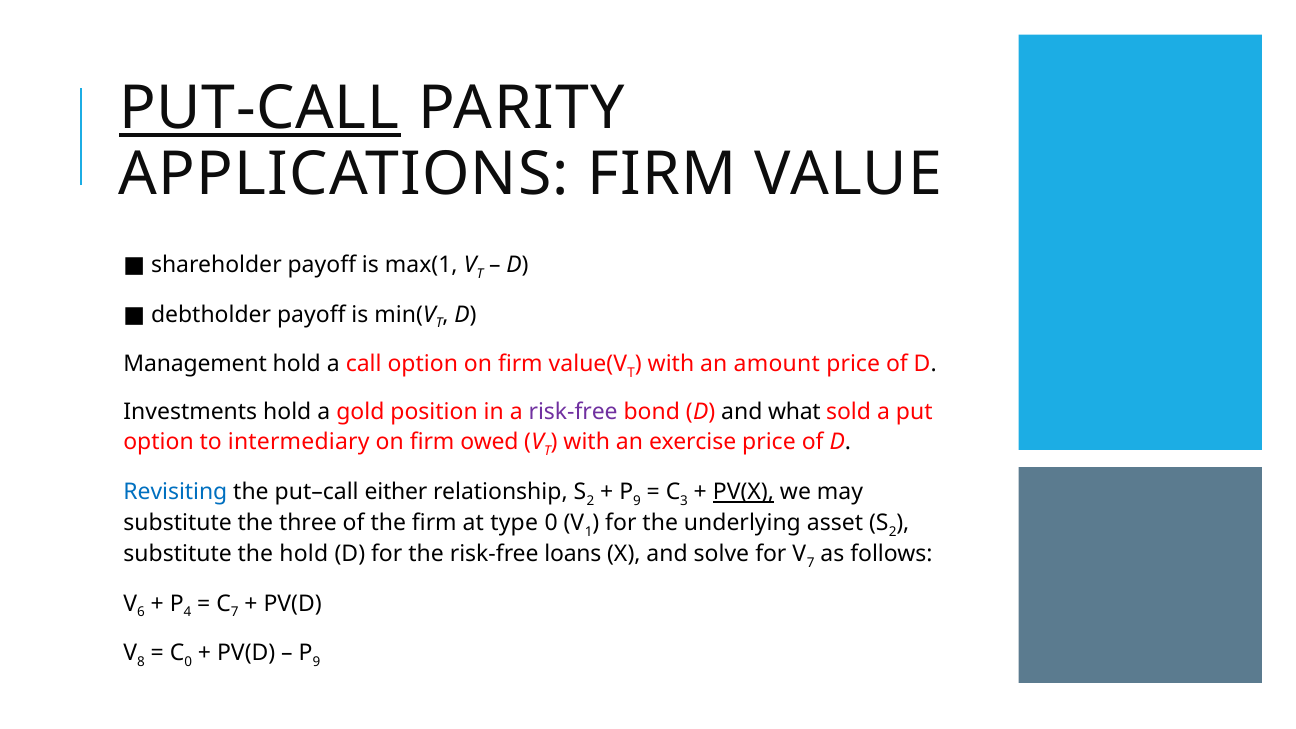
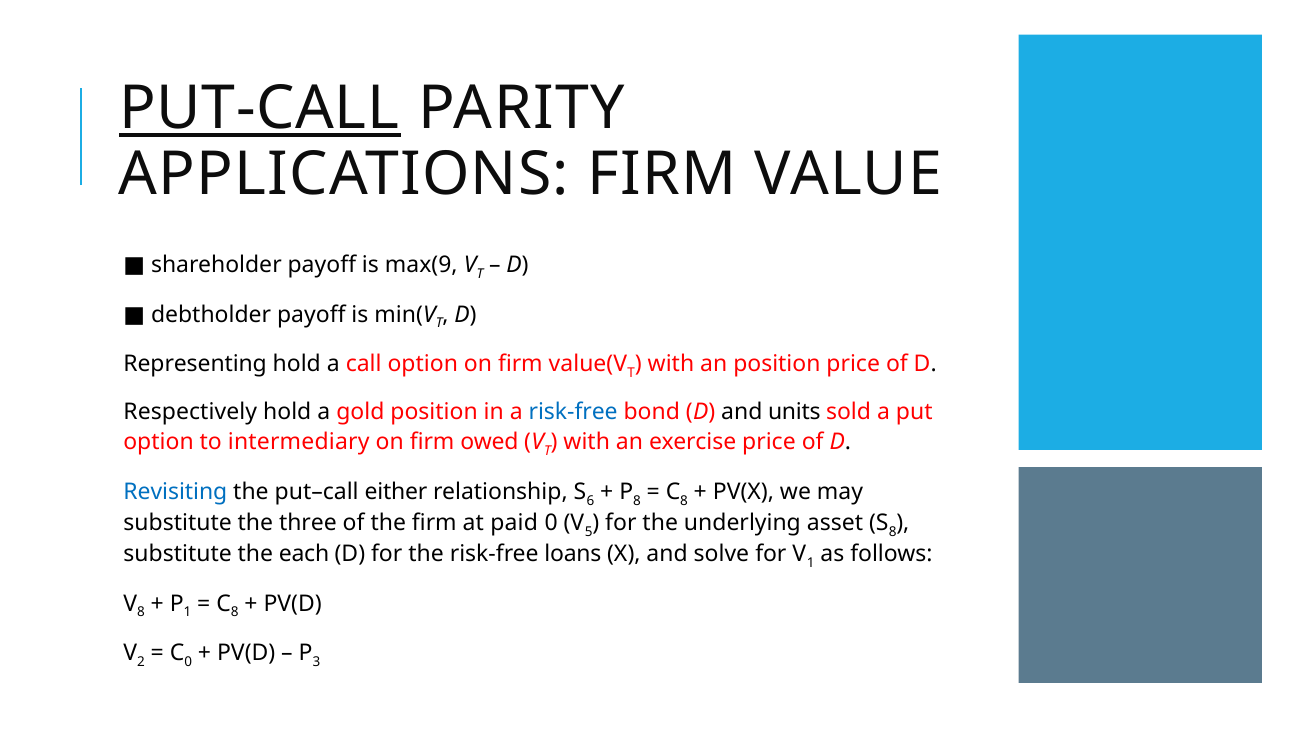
max(1: max(1 -> max(9 (421, 265)
Management: Management -> Representing (195, 364)
an amount: amount -> position (777, 364)
Investments: Investments -> Respectively (190, 412)
risk-free colour: purple -> blue (573, 412)
what: what -> units (794, 412)
2: 2 -> 6 (590, 501)
9: 9 -> 8 (637, 501)
3: 3 -> 8 (684, 501)
PV(X underline: present -> none (743, 492)
type: type -> paid (514, 523)
1: 1 -> 5 (589, 532)
2: 2 -> 8 (893, 532)
the hold: hold -> each (304, 554)
7: 7 -> 1 (811, 563)
6: 6 -> 8 (141, 612)
4: 4 -> 1 (188, 612)
7: 7 -> 8 (235, 612)
8: 8 -> 2 (141, 662)
9: 9 -> 3 (317, 662)
